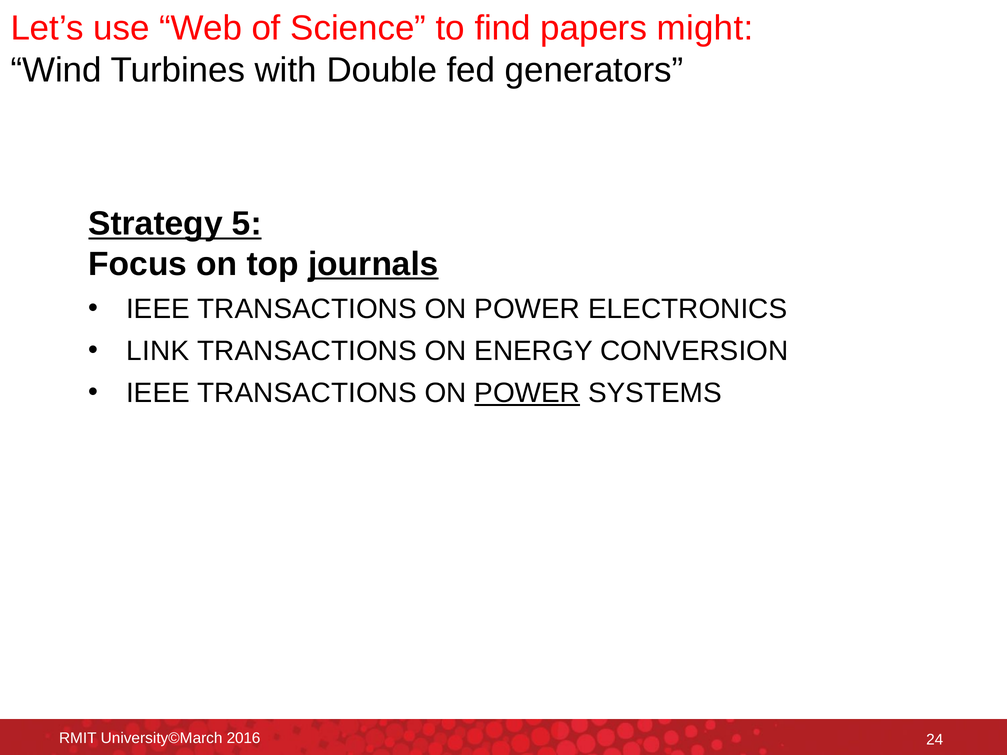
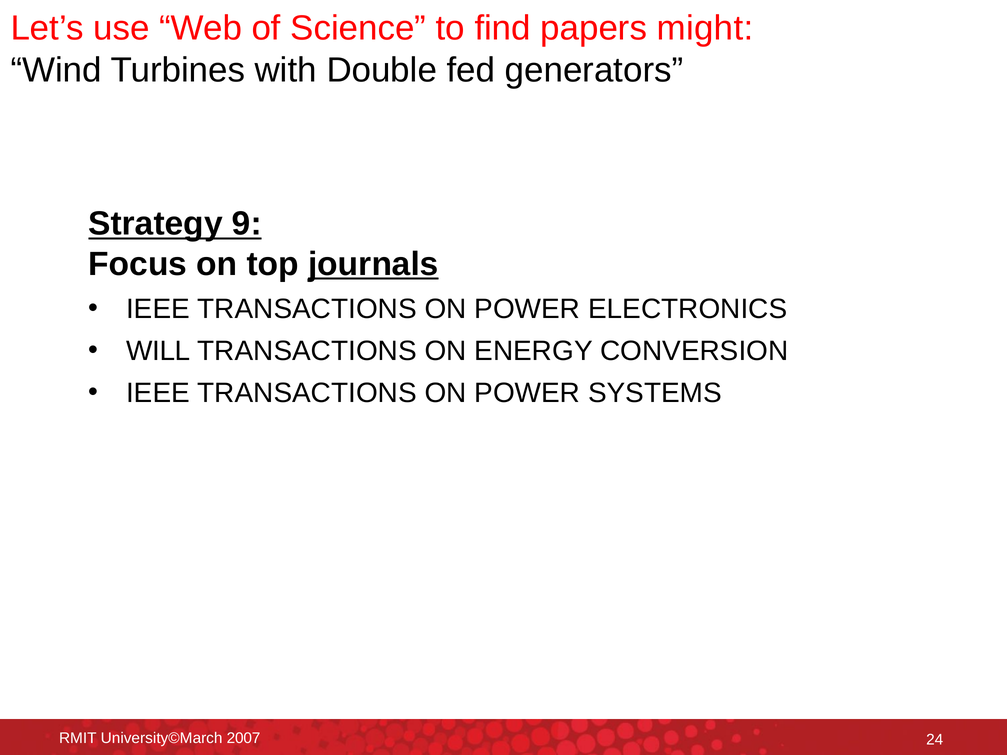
5: 5 -> 9 (247, 224)
LINK: LINK -> WILL (158, 351)
POWER underline: present -> none (527, 393)
2016: 2016 -> 2007 (244, 738)
